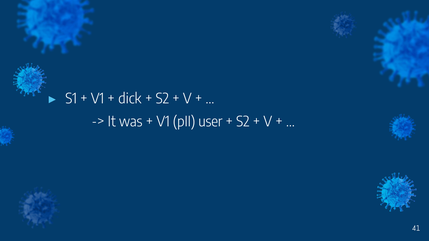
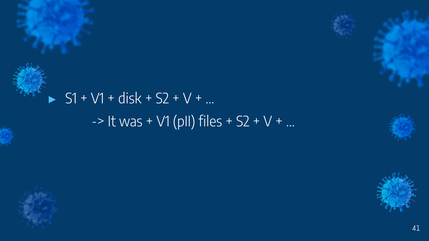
dick: dick -> disk (130, 99)
user: user -> files (210, 122)
